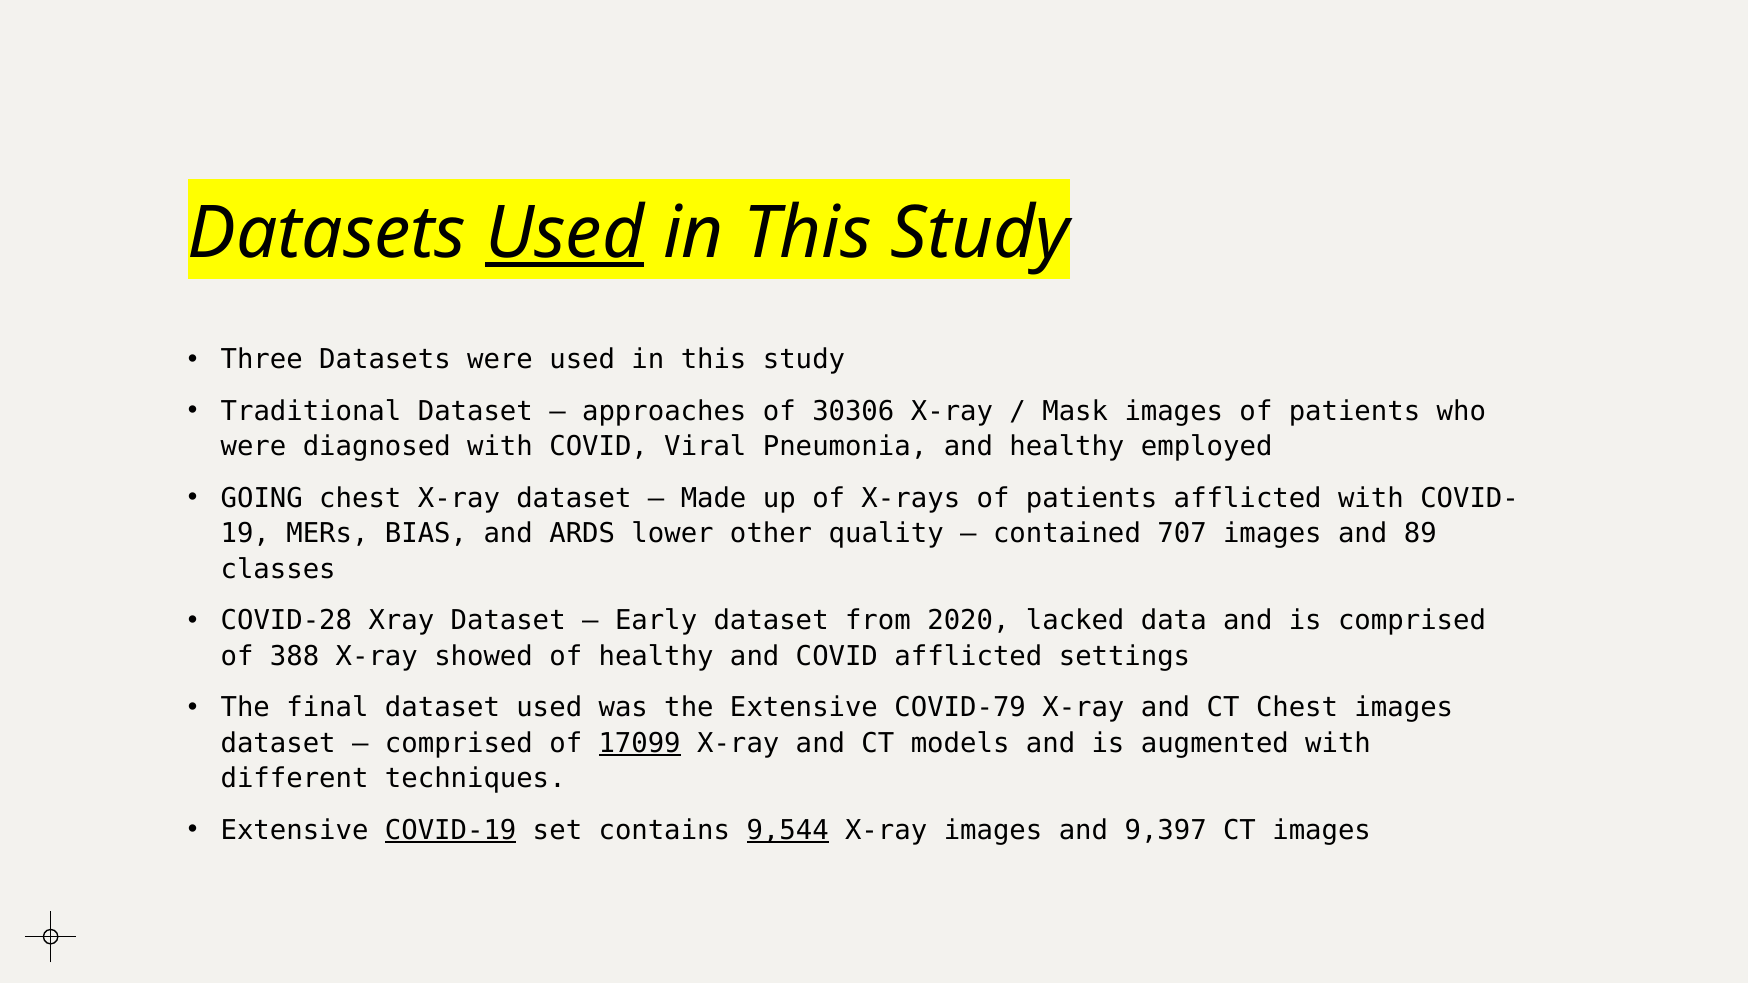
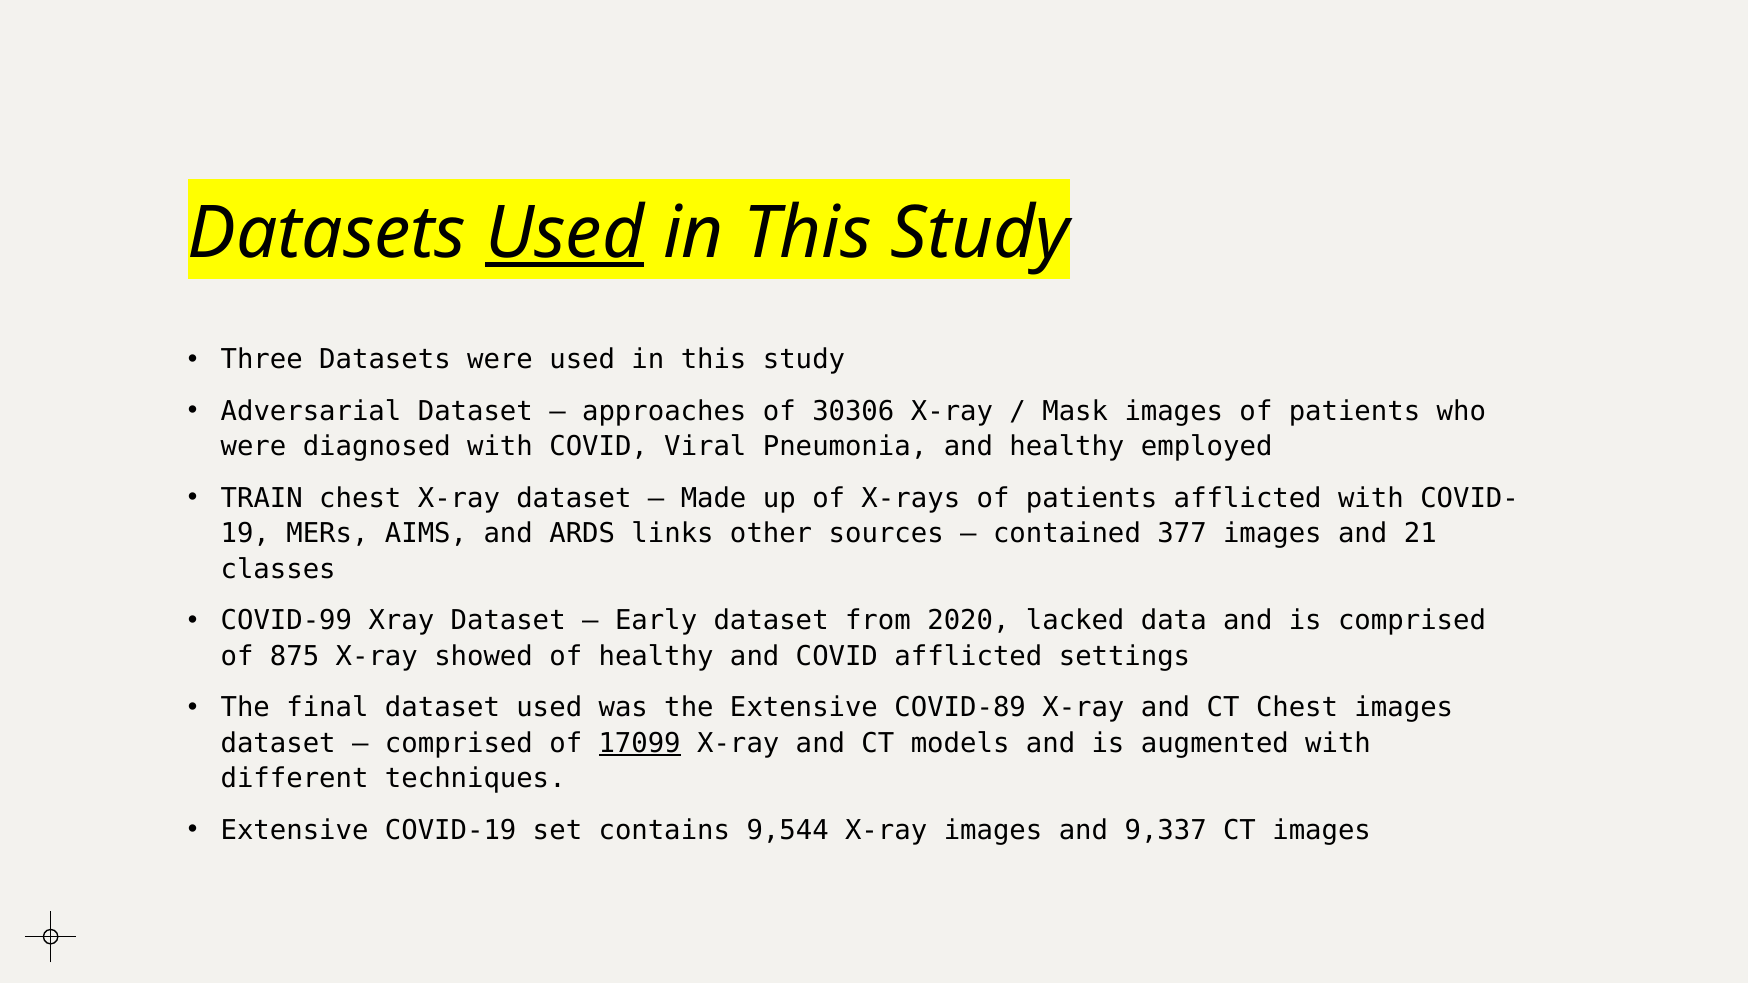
Traditional: Traditional -> Adversarial (311, 411)
GOING: GOING -> TRAIN (262, 499)
BIAS: BIAS -> AIMS (426, 534)
lower: lower -> links (673, 534)
quality: quality -> sources (886, 534)
707: 707 -> 377 (1182, 534)
89: 89 -> 21 (1420, 534)
COVID-28: COVID-28 -> COVID-99 (286, 621)
388: 388 -> 875 (295, 656)
COVID-79: COVID-79 -> COVID-89 (960, 708)
COVID-19 underline: present -> none (451, 830)
9,544 underline: present -> none (788, 830)
9,397: 9,397 -> 9,337 (1166, 830)
